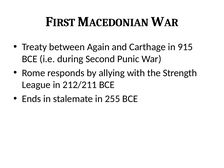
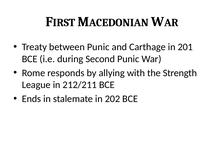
between Again: Again -> Punic (98, 47)
915: 915 -> 201 (185, 47)
255: 255 -> 202 (112, 99)
